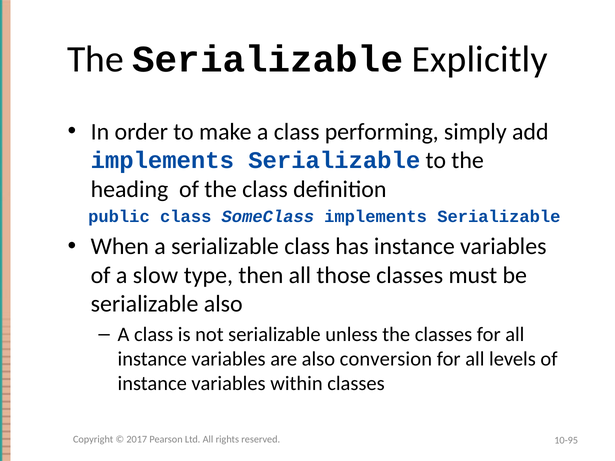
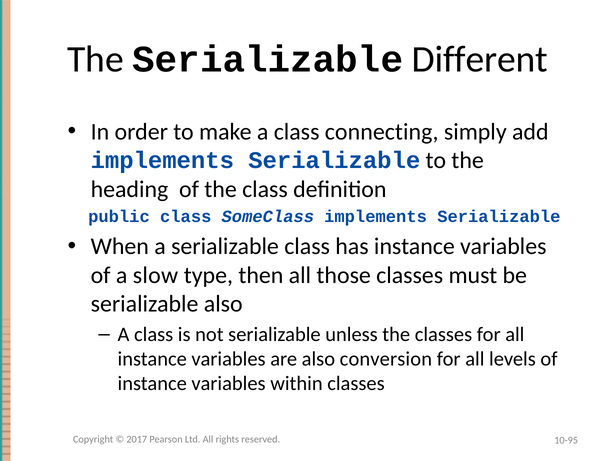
Explicitly: Explicitly -> Different (480, 60)
performing: performing -> connecting (382, 132)
